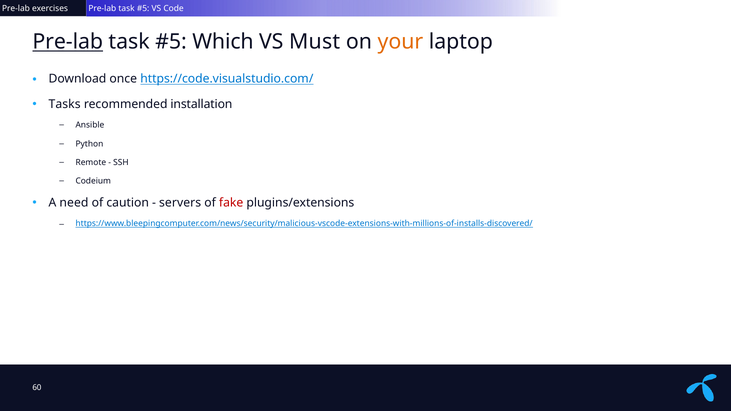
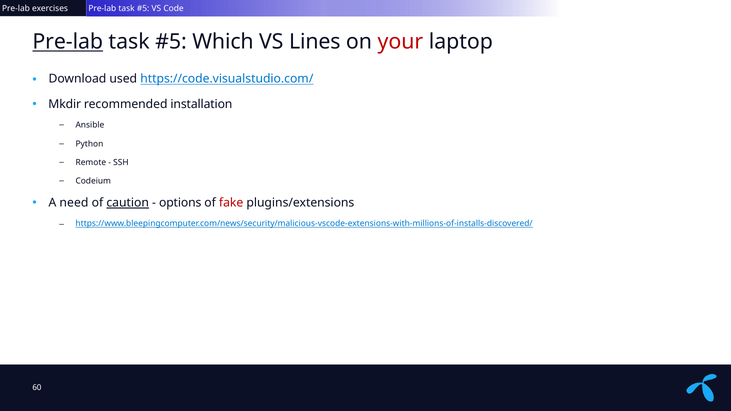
Must: Must -> Lines (315, 42)
your colour: orange -> red (400, 42)
once: once -> used (123, 79)
Tasks: Tasks -> Mkdir (65, 104)
caution underline: none -> present (128, 203)
servers: servers -> options (180, 203)
